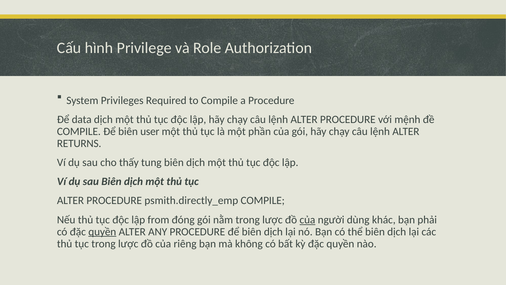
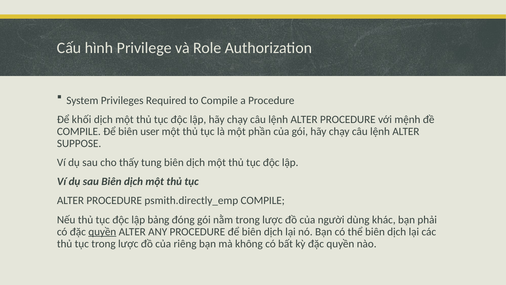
data: data -> khối (82, 119)
RETURNS: RETURNS -> SUPPOSE (79, 143)
from: from -> bảng (158, 219)
của underline: present -> none (307, 219)
